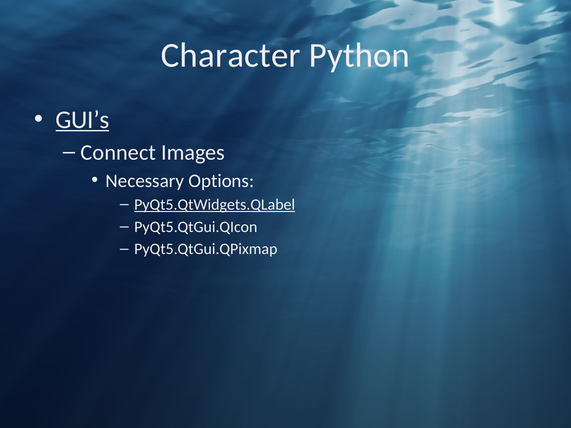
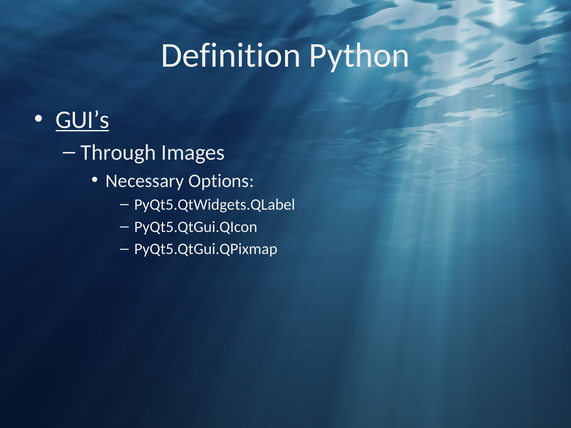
Character: Character -> Definition (231, 55)
Connect: Connect -> Through (118, 153)
PyQt5.QtWidgets.QLabel underline: present -> none (215, 205)
